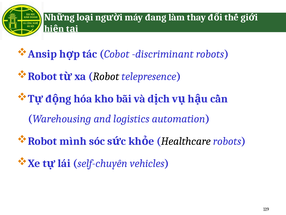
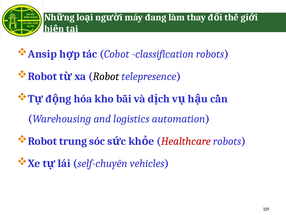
discriminant: discriminant -> classification (163, 54)
mình: mình -> trung (73, 141)
Healthcare colour: black -> red (186, 141)
